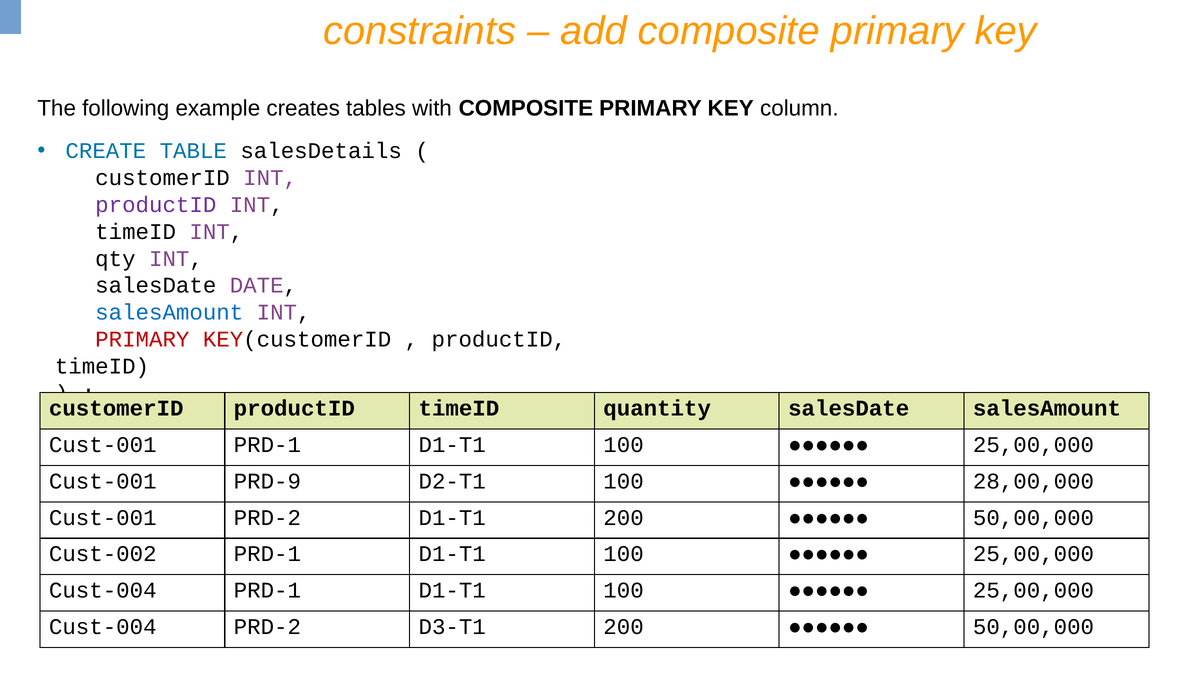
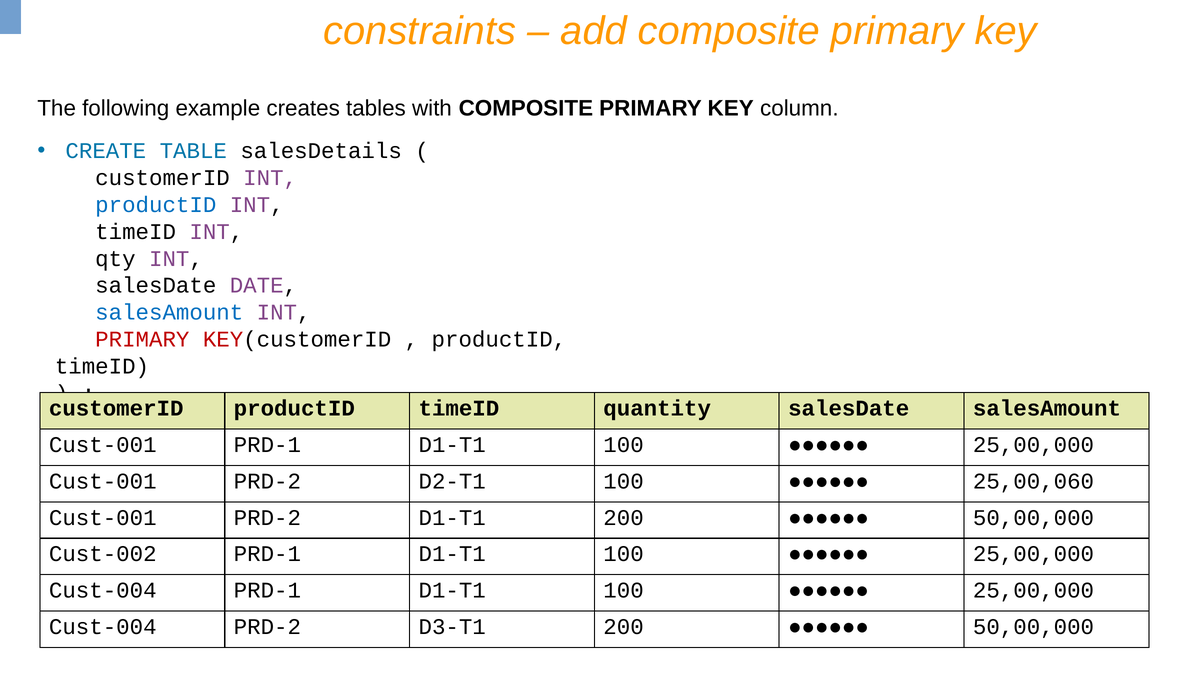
productID colour: purple -> blue (156, 205)
PRD-9: PRD-9 -> PRD-2 (267, 481)
28,00,000: 28,00,000 -> 25,00,060 (1033, 481)
